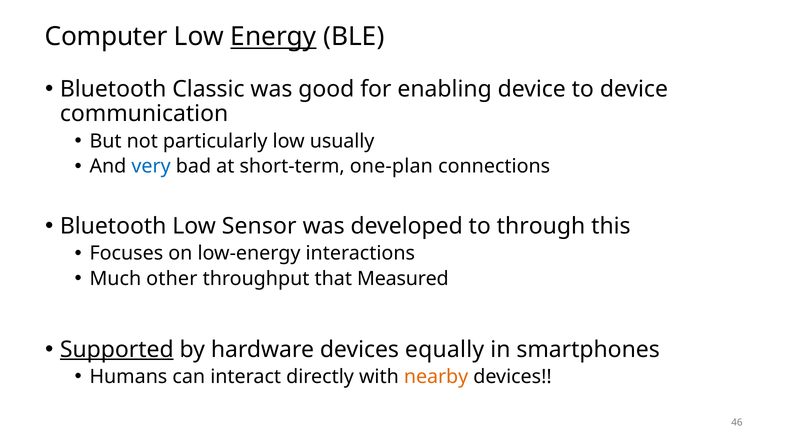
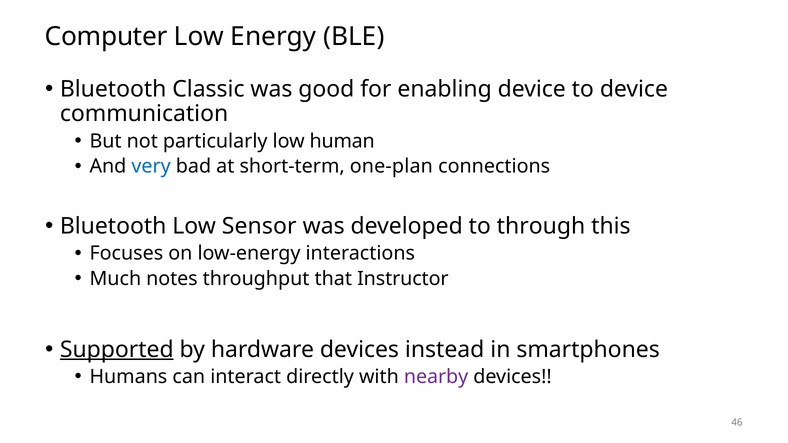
Energy underline: present -> none (273, 37)
usually: usually -> human (342, 141)
other: other -> notes (172, 279)
Measured: Measured -> Instructor (403, 279)
equally: equally -> instead (445, 350)
nearby colour: orange -> purple (436, 377)
